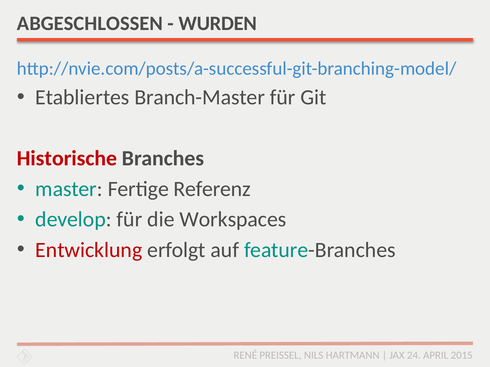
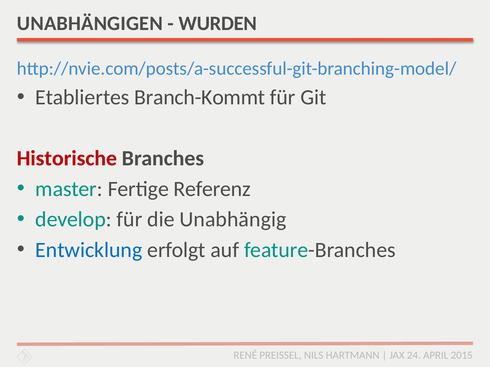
ABGESCHLOSSEN: ABGESCHLOSSEN -> UNABHÄNGIGEN (90, 24)
Branch-Master: Branch-Master -> Branch-Kommt (200, 98)
Workspaces: Workspaces -> Unabhängig (233, 220)
Entwicklung colour: red -> blue (89, 250)
